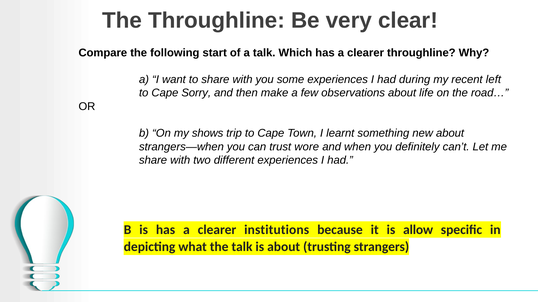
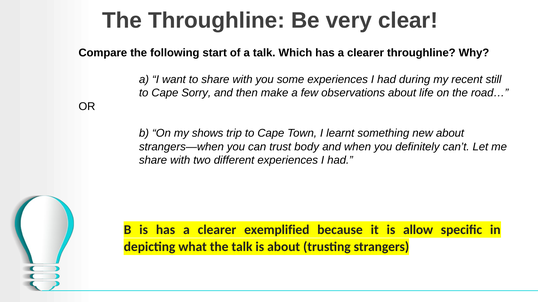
left: left -> still (494, 80)
wore: wore -> body (307, 147)
institutions: institutions -> exemplified (277, 230)
